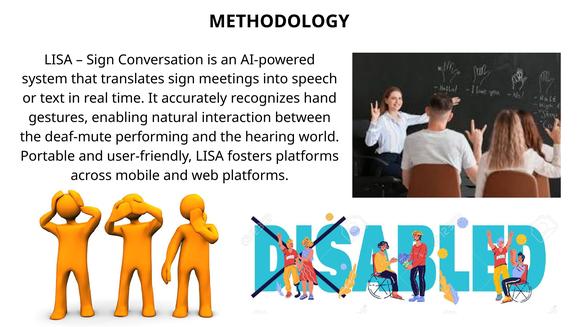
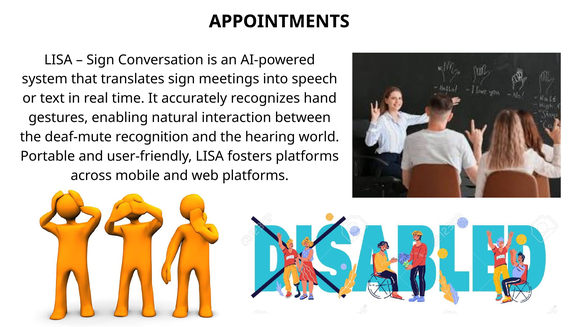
METHODOLOGY: METHODOLOGY -> APPOINTMENTS (279, 21)
performing: performing -> recognition (152, 137)
